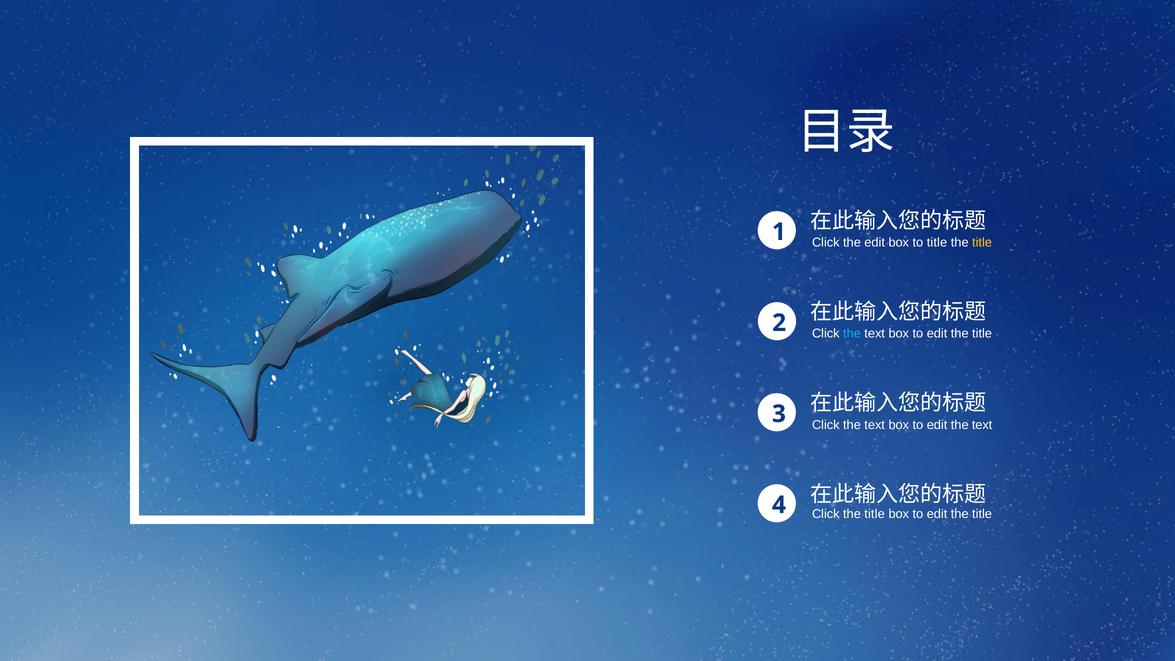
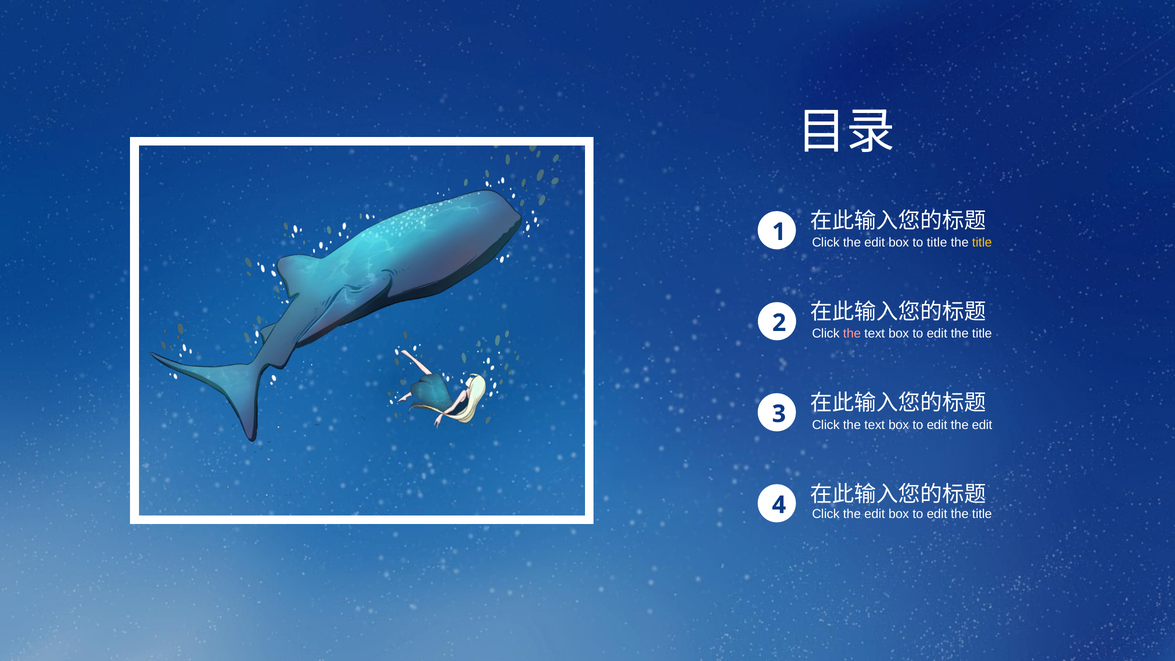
the colour: light blue -> pink (852, 334)
edit the text: text -> edit (982, 425)
title: title -> edit (875, 514)
